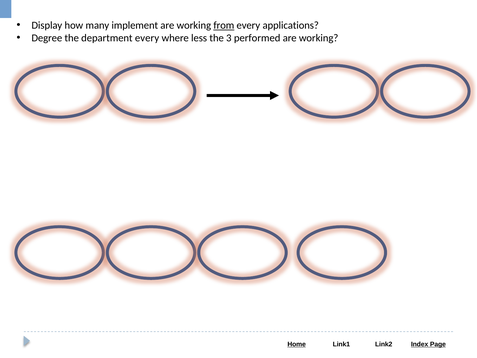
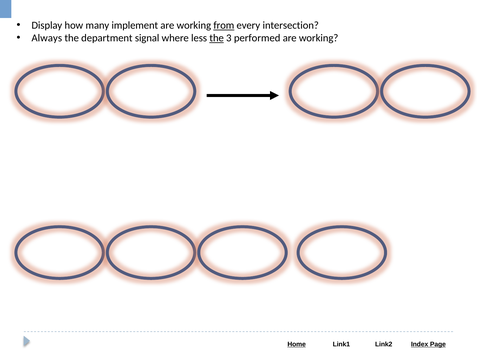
applications: applications -> intersection (291, 25)
Degree: Degree -> Always (47, 38)
department every: every -> signal (147, 38)
the underline: none -> present (217, 38)
